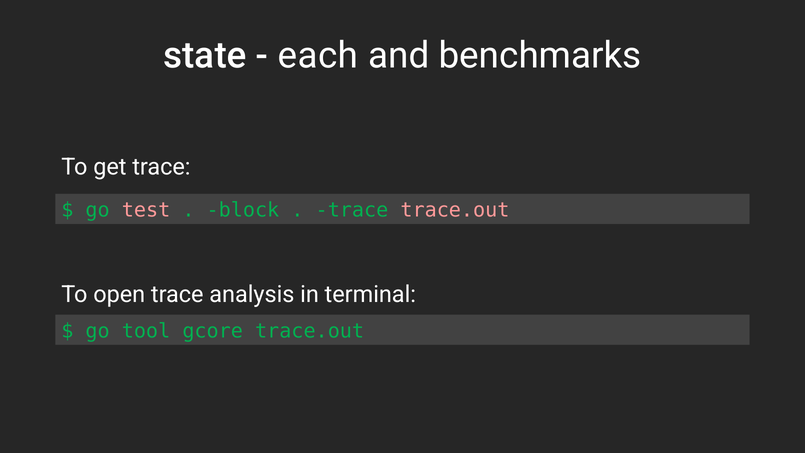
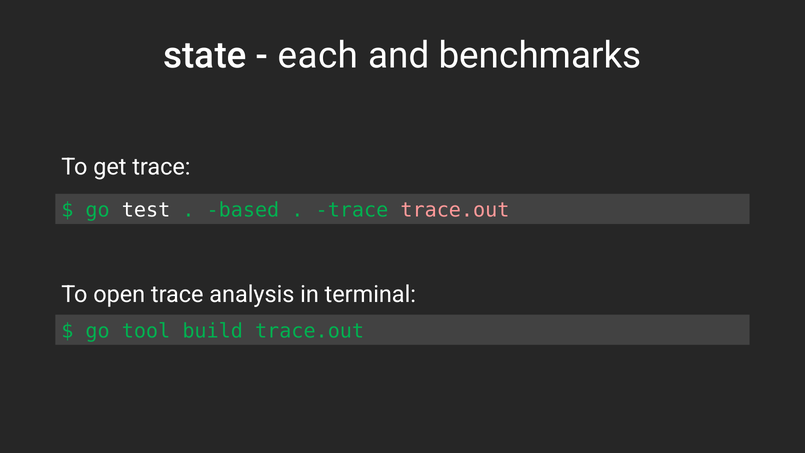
test colour: pink -> white (146, 210)
block: block -> based (243, 210)
gcore: gcore -> build (213, 331)
